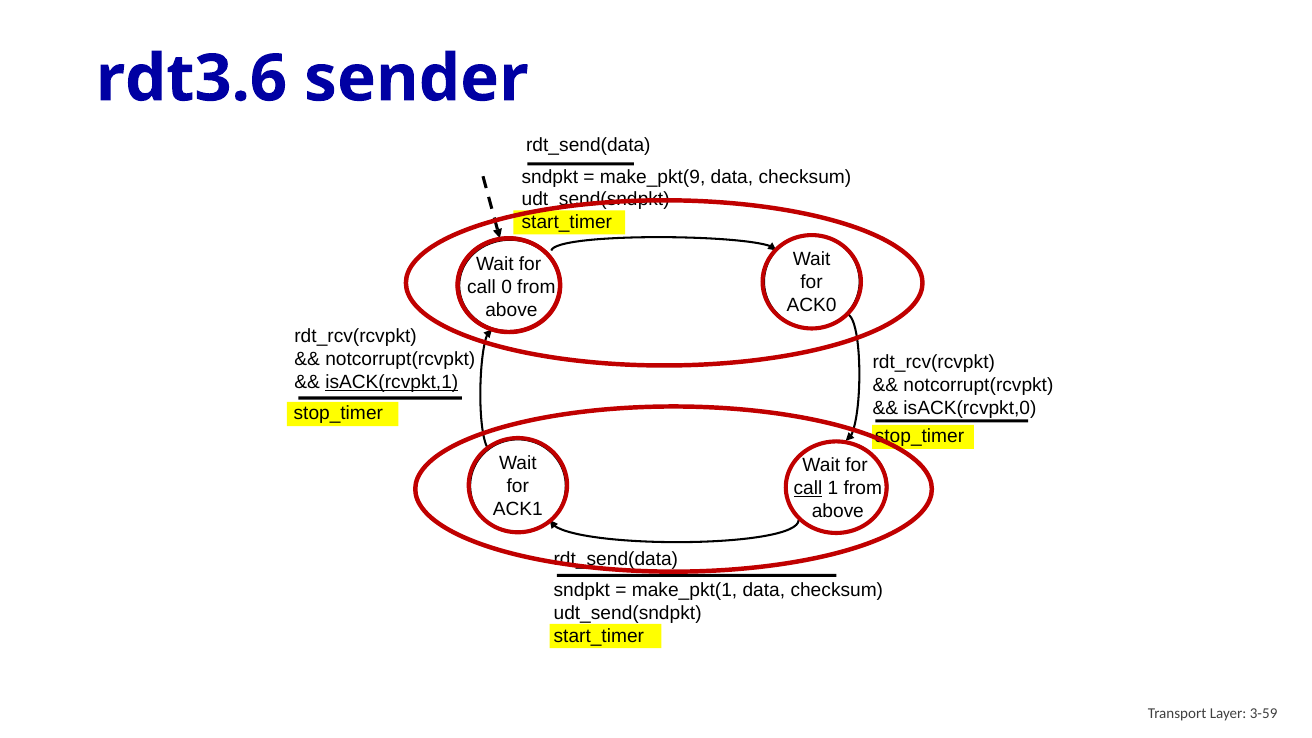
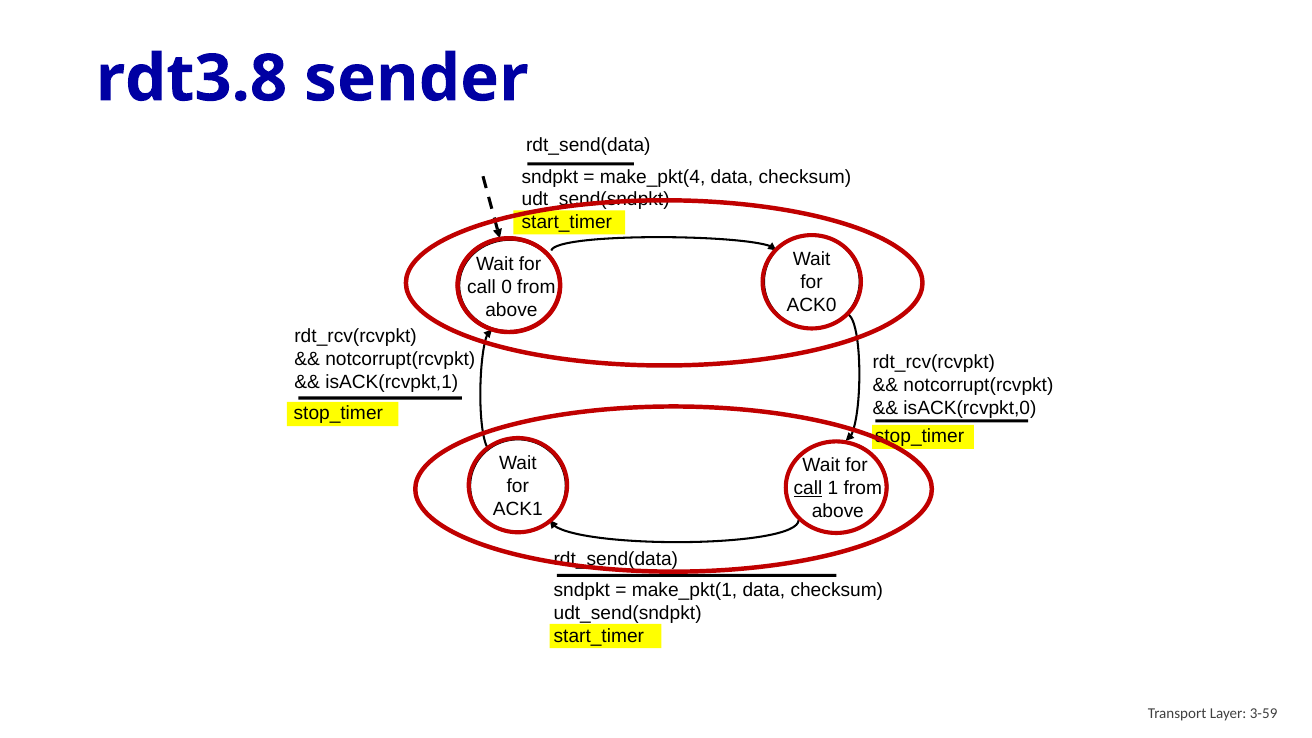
rdt3.6: rdt3.6 -> rdt3.8 (192, 79)
make_pkt(9: make_pkt(9 -> make_pkt(4 (653, 177)
isACK(rcvpkt,1 underline: present -> none (392, 382)
